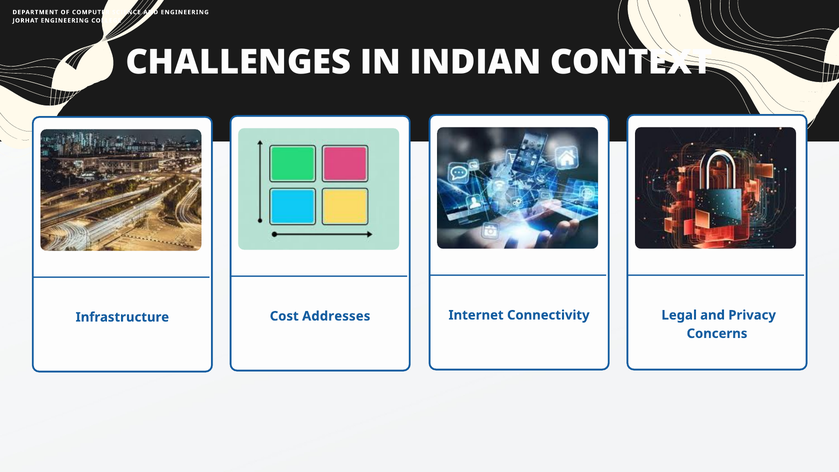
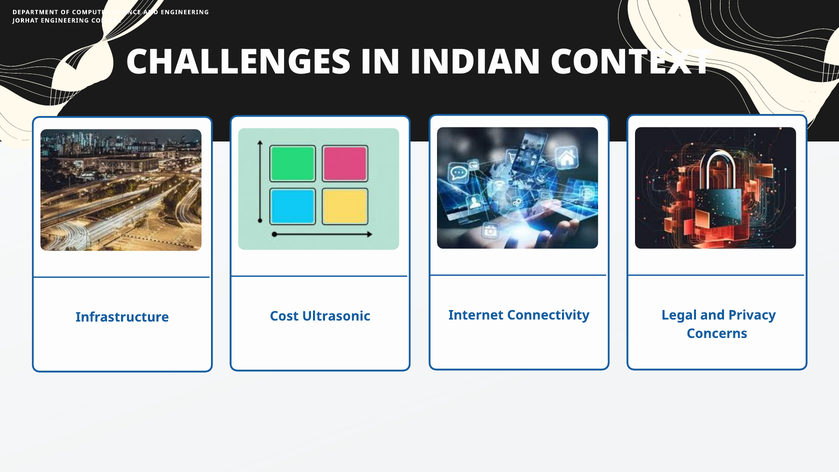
Addresses: Addresses -> Ultrasonic (336, 316)
